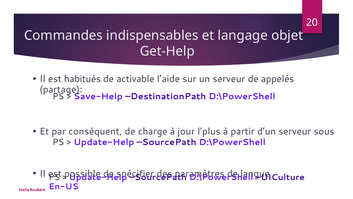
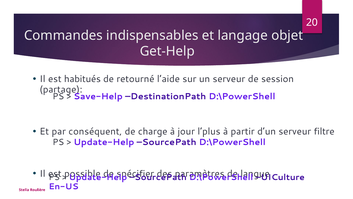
activable: activable -> retourné (135, 79)
appelés: appelés -> session (278, 79)
sous: sous -> filtre (324, 131)
